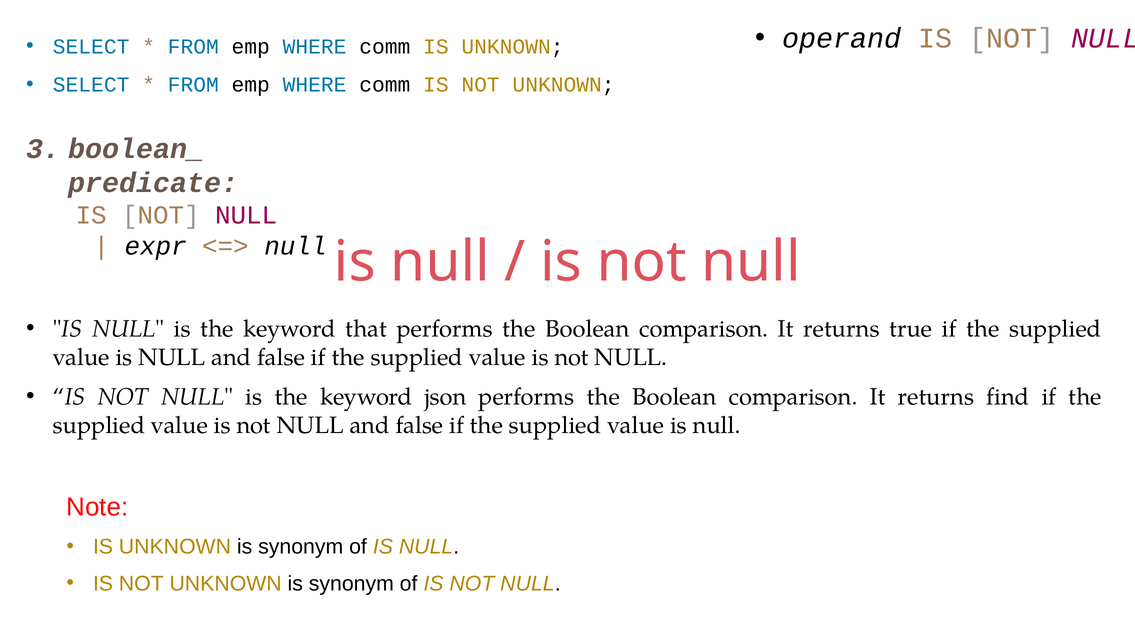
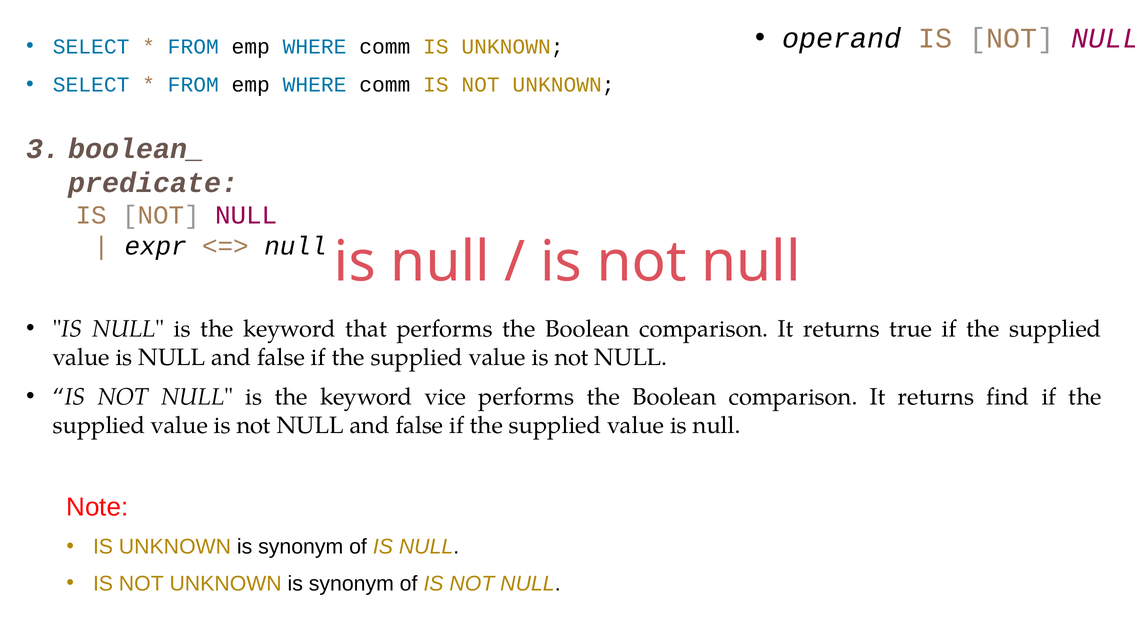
json: json -> vice (445, 397)
